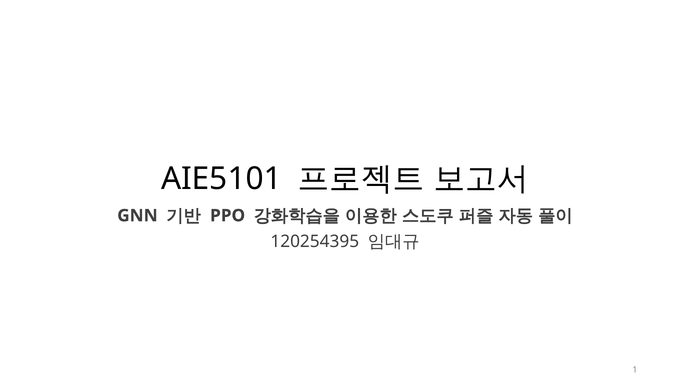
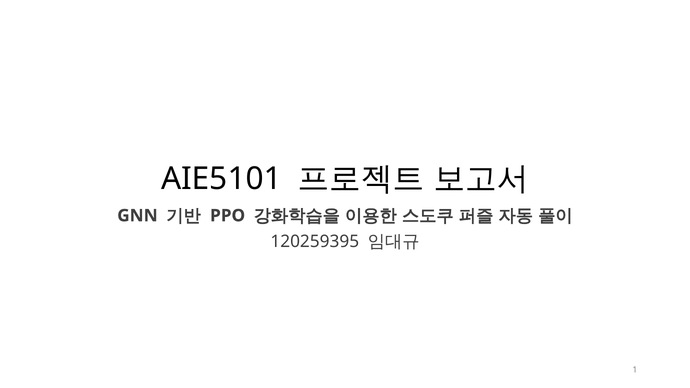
120254395: 120254395 -> 120259395 (315, 241)
